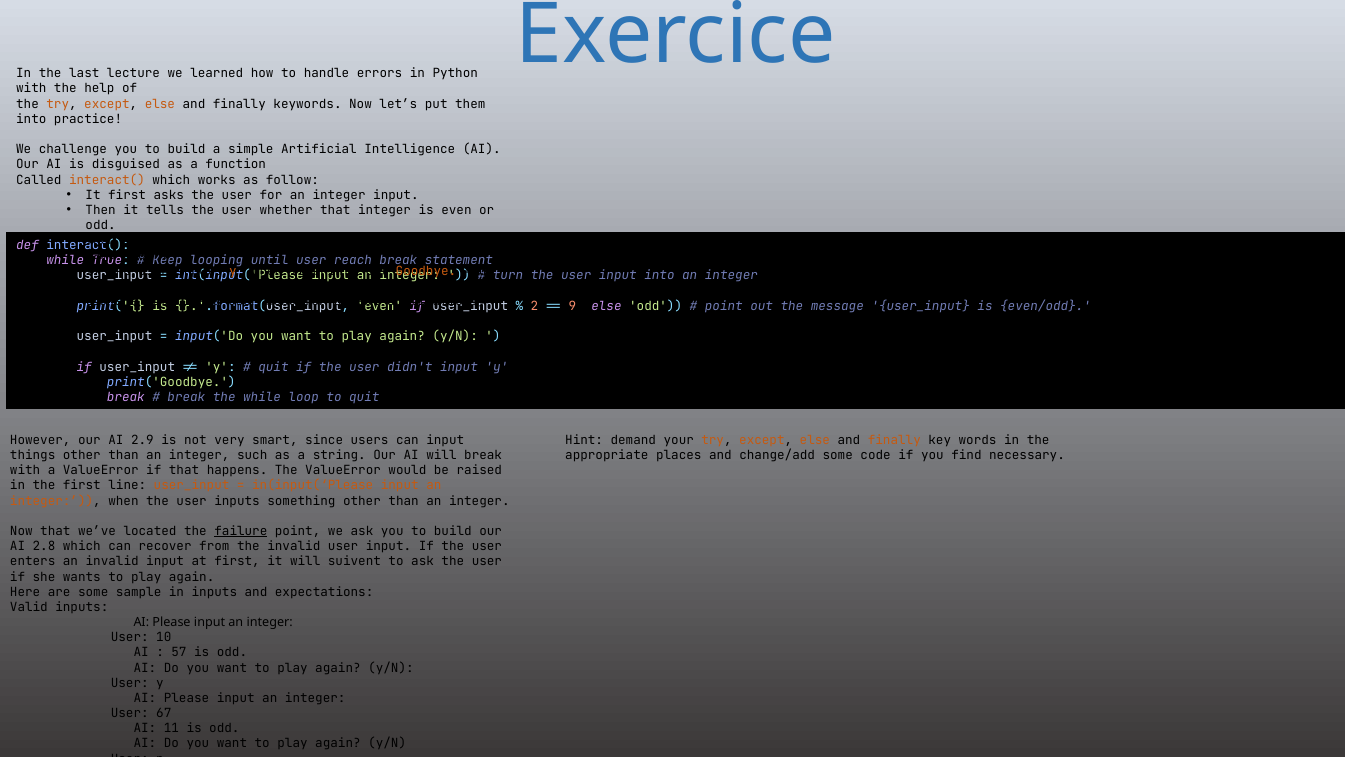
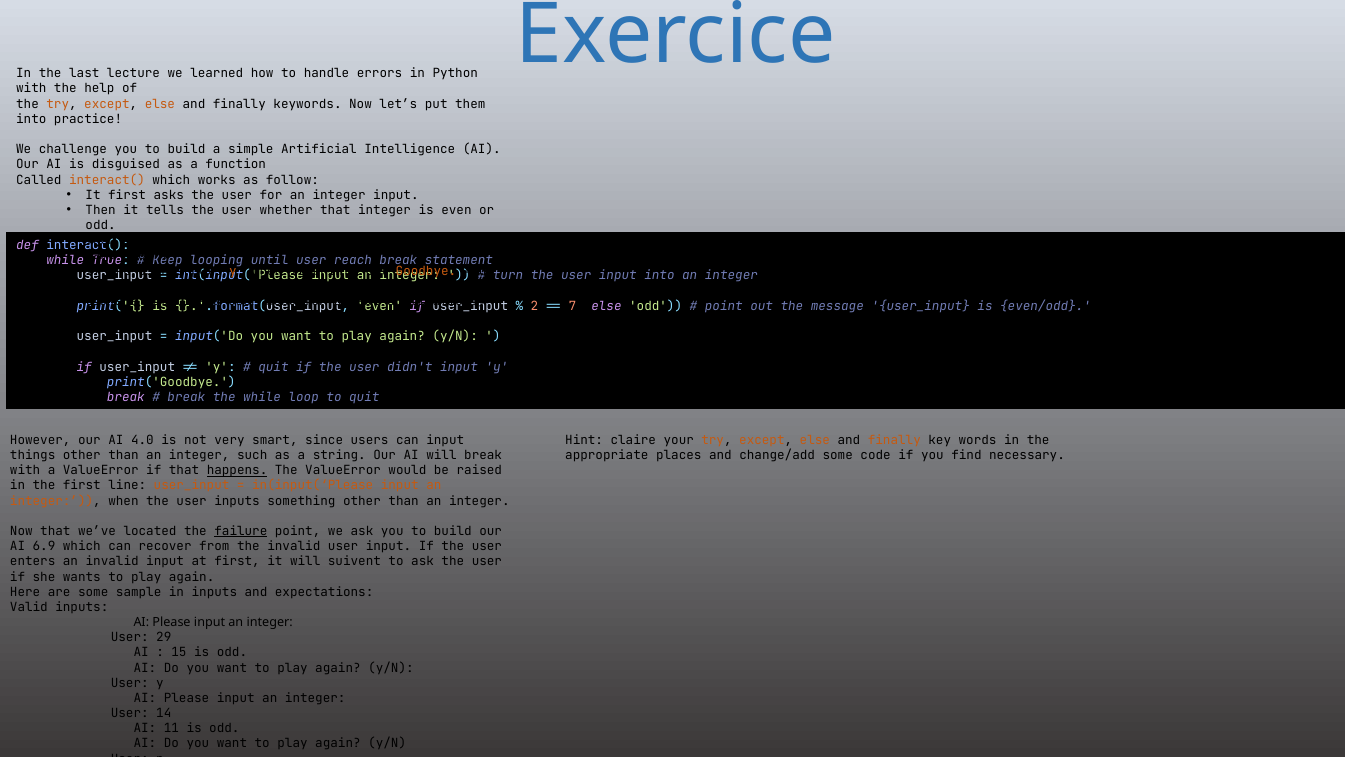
9: 9 -> 7 (572, 306)
2.9: 2.9 -> 4.0 (142, 440)
demand: demand -> claire (633, 440)
happens underline: none -> present (237, 470)
2.8: 2.8 -> 6.9 (44, 546)
10: 10 -> 29 (164, 637)
57: 57 -> 15 (179, 652)
67: 67 -> 14 (164, 713)
